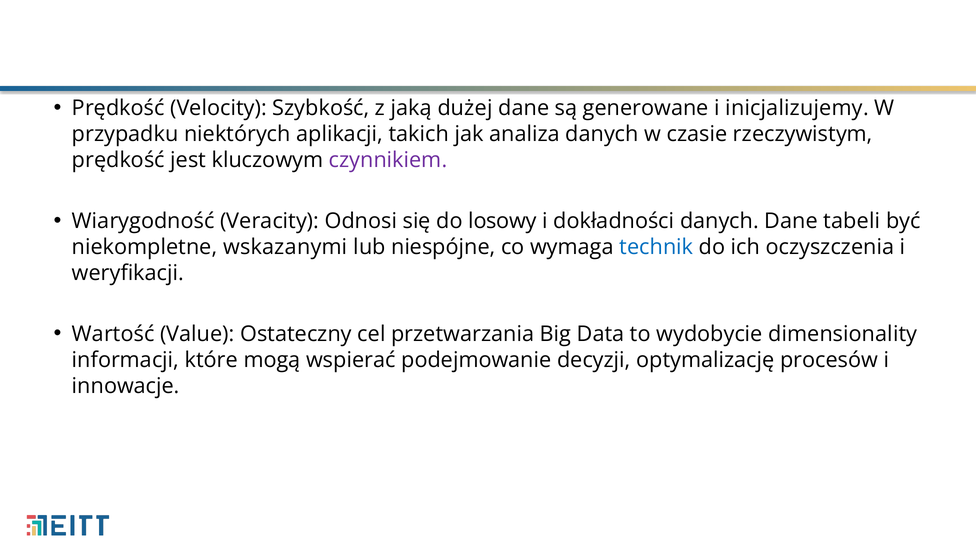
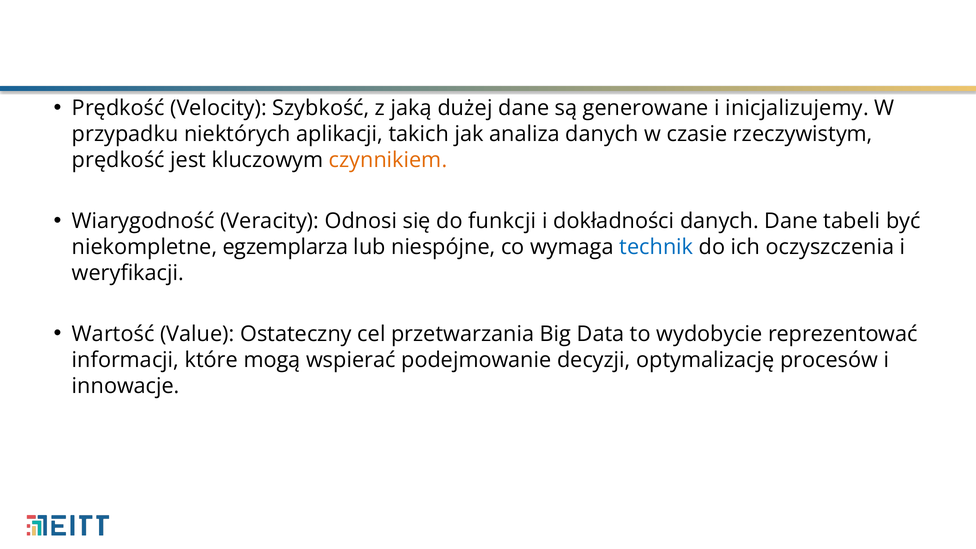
czynnikiem colour: purple -> orange (388, 160)
losowy: losowy -> funkcji (502, 221)
wskazanymi: wskazanymi -> egzemplarza (285, 247)
dimensionality: dimensionality -> reprezentować (843, 334)
